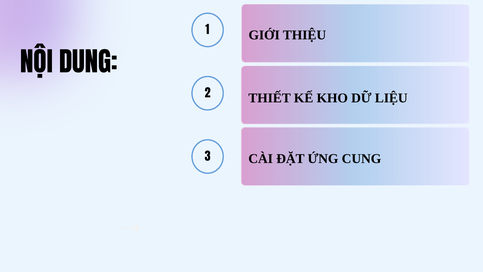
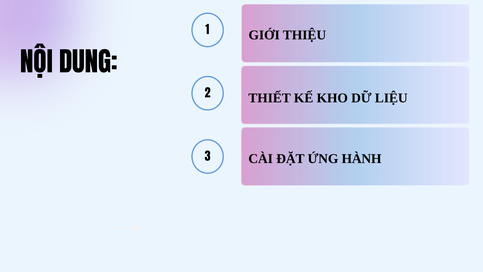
CUNG: CUNG -> HÀNH (362, 159)
